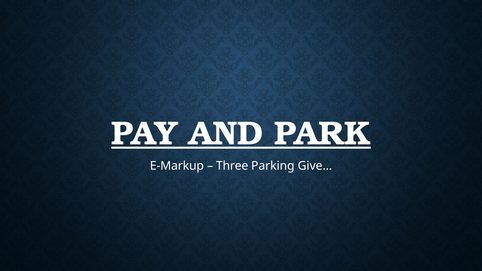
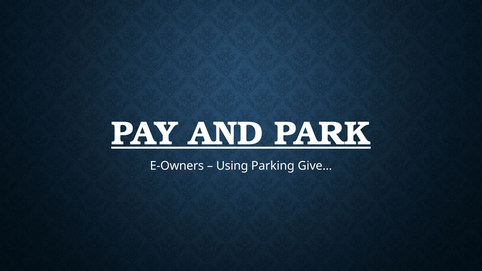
E-Markup: E-Markup -> E-Owners (177, 166)
Three: Three -> Using (232, 166)
